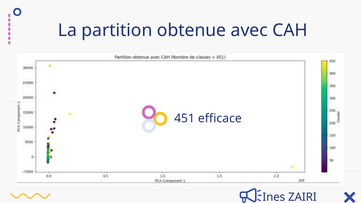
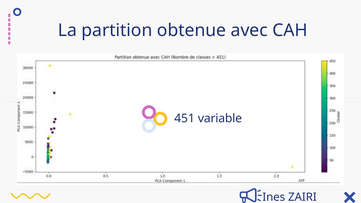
efficace: efficace -> variable (220, 119)
